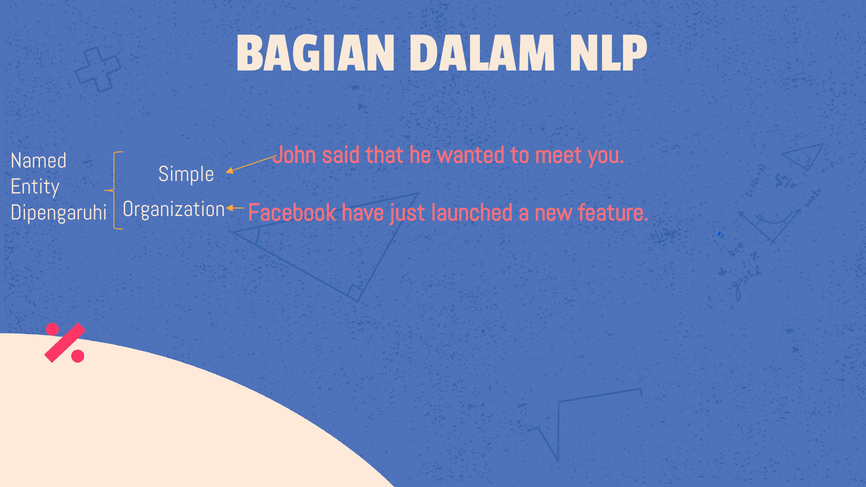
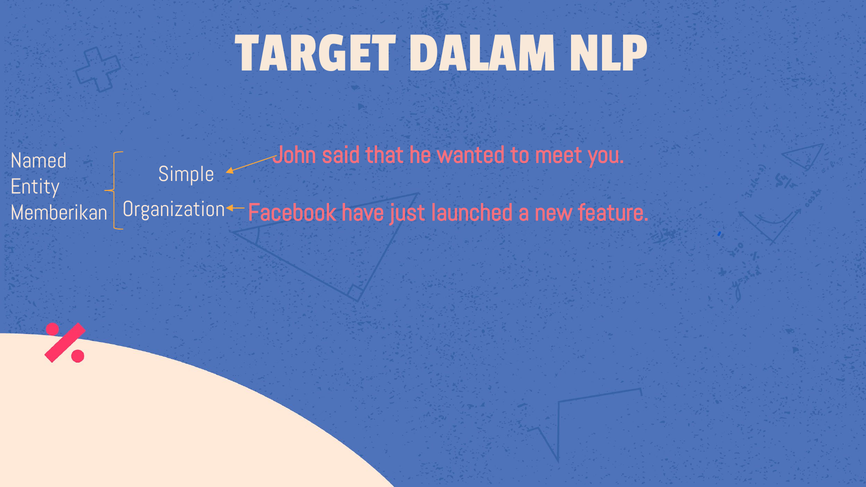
BAGIAN: BAGIAN -> TARGET (315, 52)
Dipengaruhi: Dipengaruhi -> Memberikan (59, 213)
